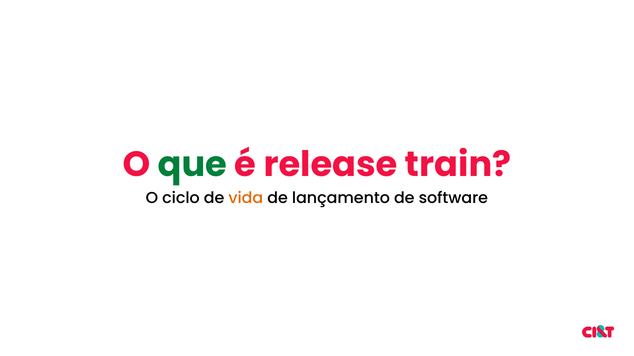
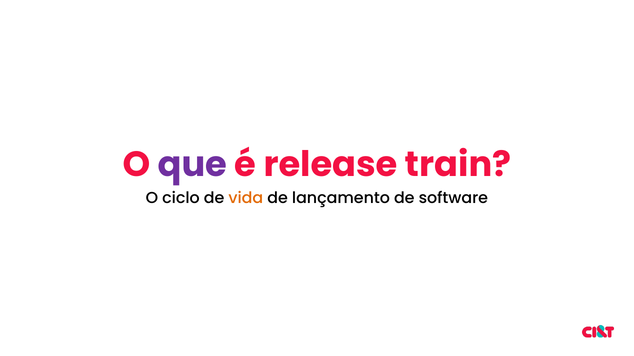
que colour: green -> purple (192, 165)
